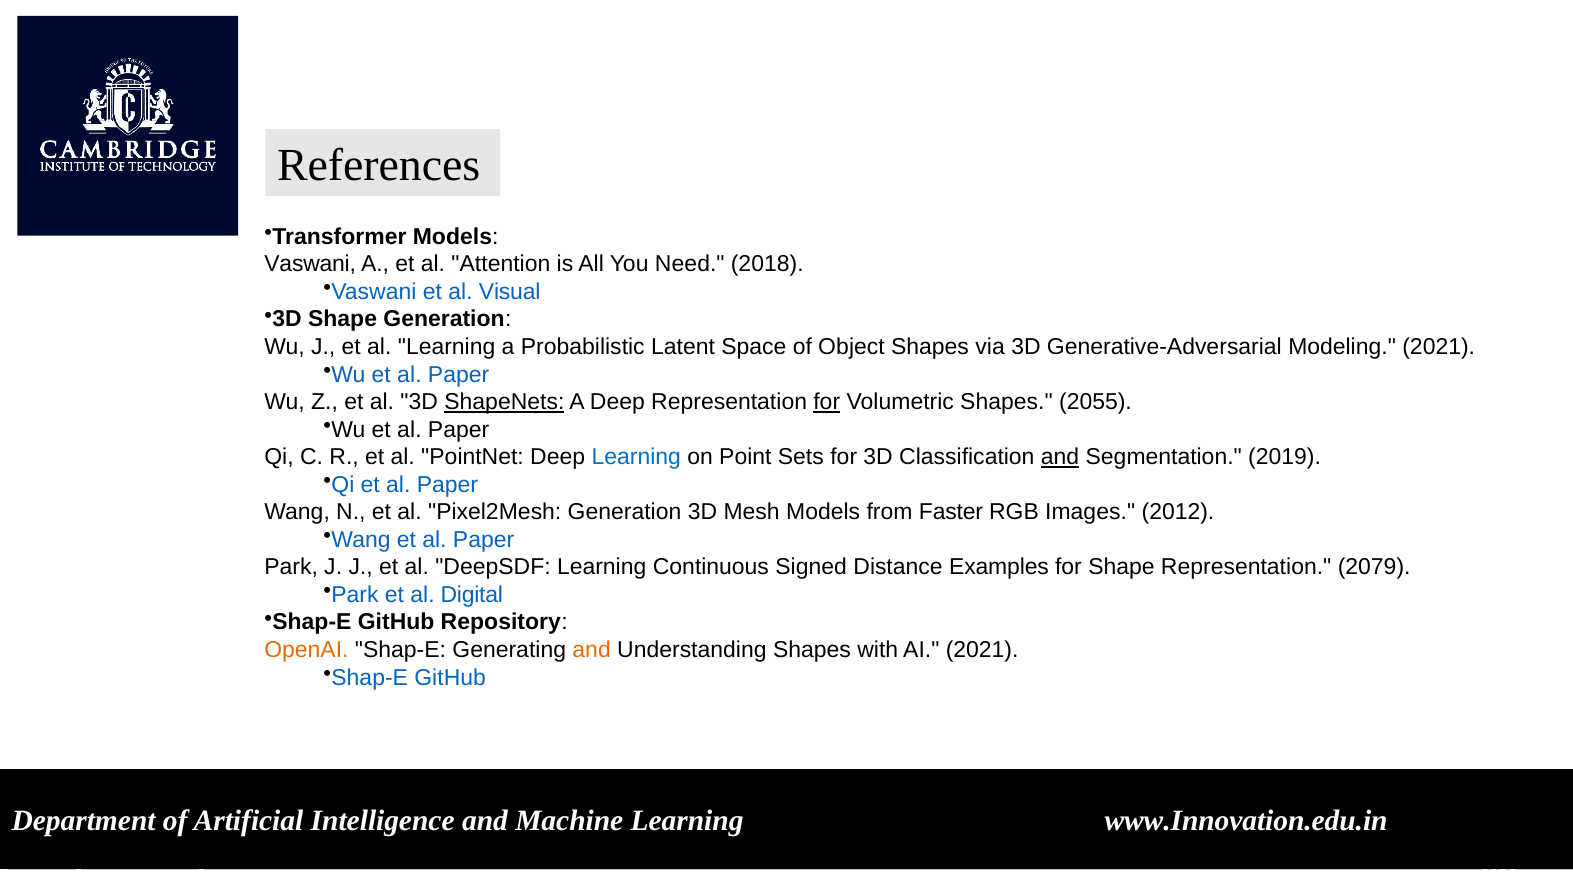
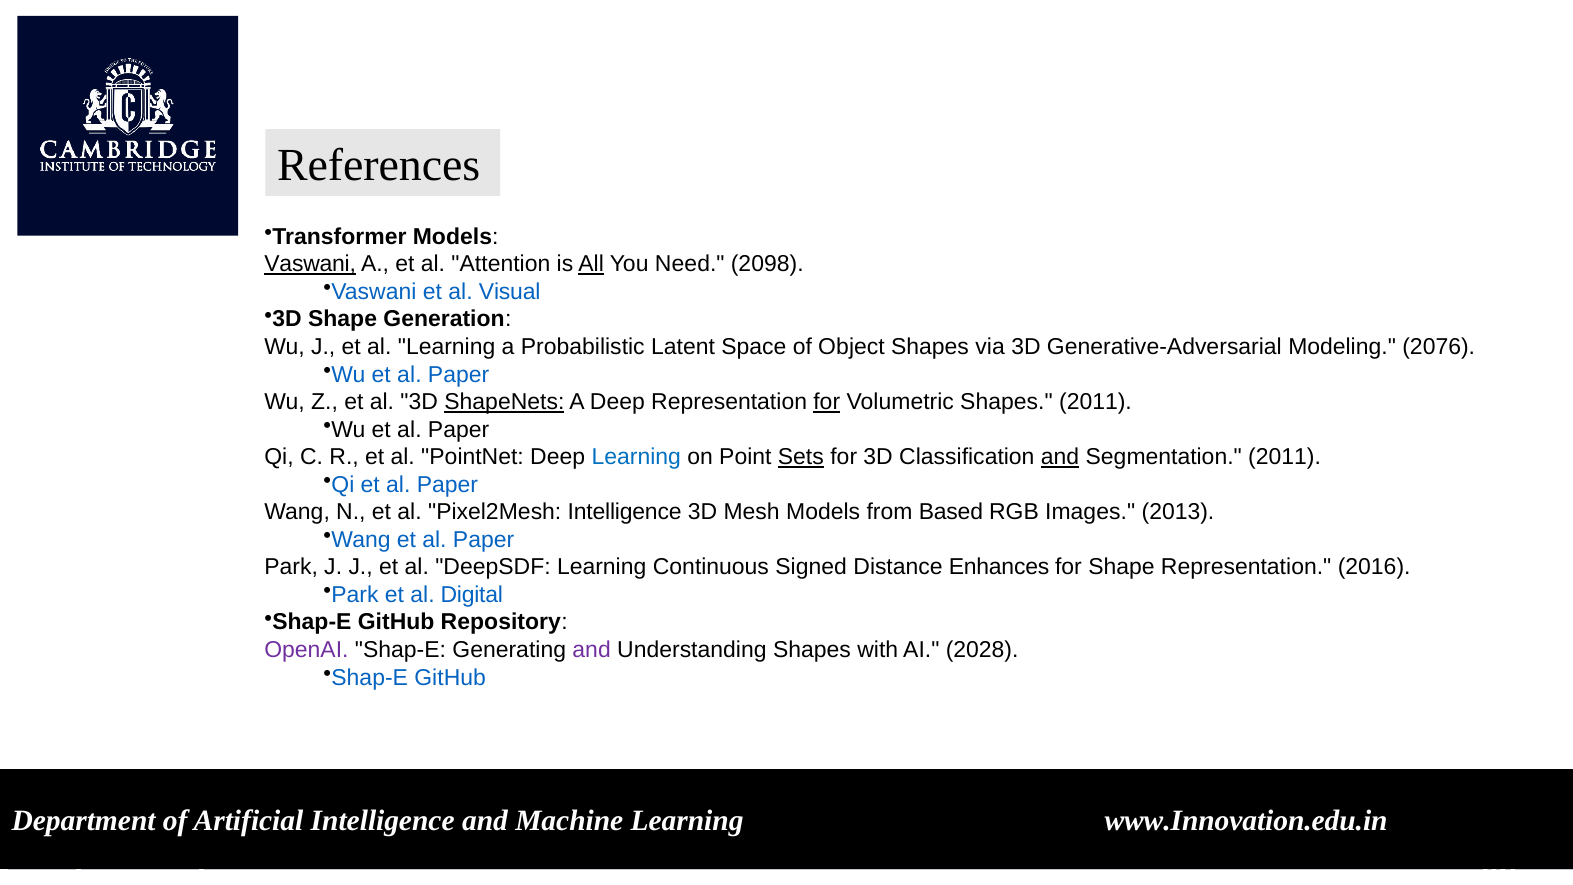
Vaswani underline: none -> present (310, 264)
All underline: none -> present (591, 264)
2018: 2018 -> 2098 (767, 264)
Modeling 2021: 2021 -> 2076 (1439, 347)
Shapes 2055: 2055 -> 2011 (1095, 402)
Sets underline: none -> present (801, 457)
Segmentation 2019: 2019 -> 2011 (1285, 457)
Pixel2Mesh Generation: Generation -> Intelligence (625, 512)
Faster: Faster -> Based (951, 512)
2012: 2012 -> 2013 (1178, 512)
Examples: Examples -> Enhances (999, 567)
2079: 2079 -> 2016 (1374, 567)
OpenAI colour: orange -> purple (306, 650)
and colour: orange -> purple (592, 650)
AI 2021: 2021 -> 2028 (982, 650)
